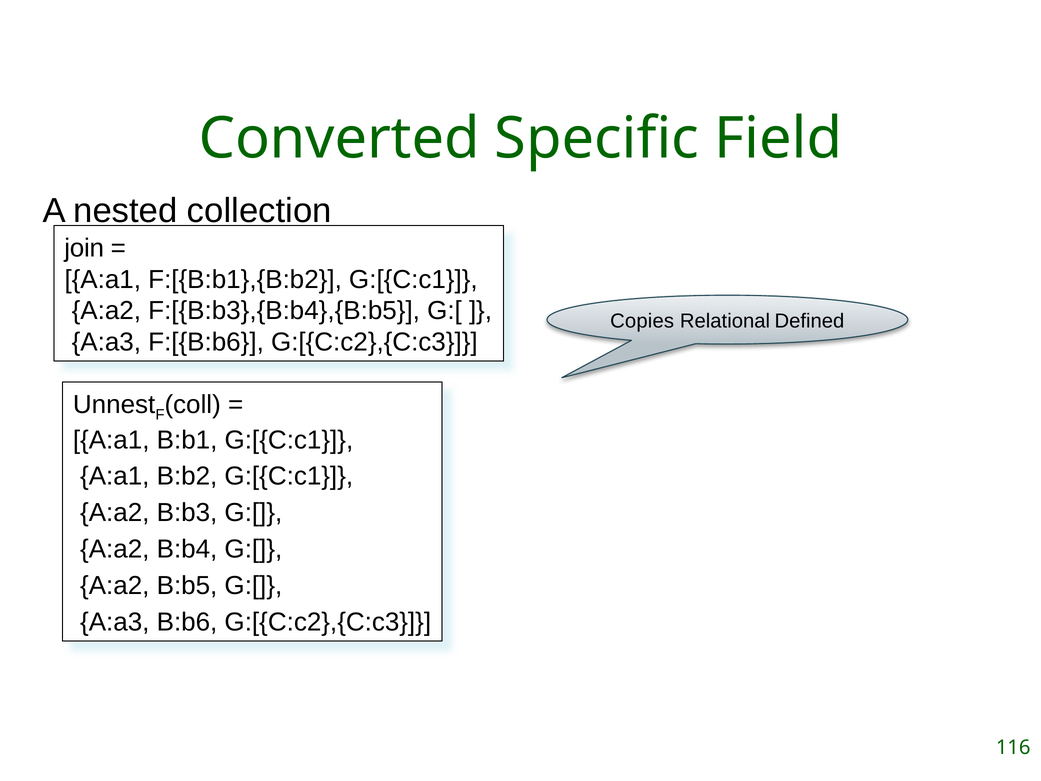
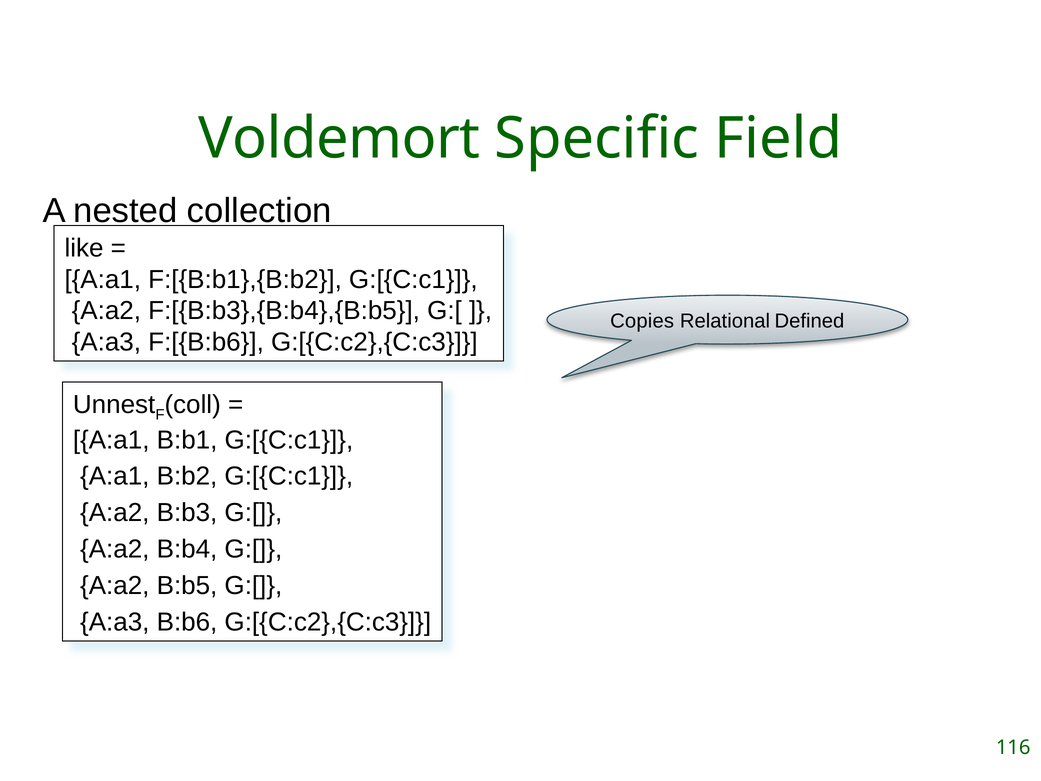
Converted: Converted -> Voldemort (339, 138)
join: join -> like (84, 248)
